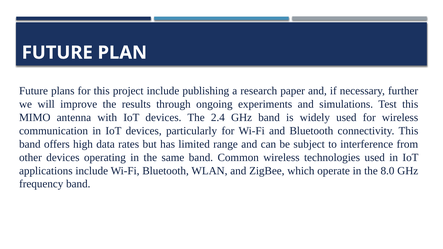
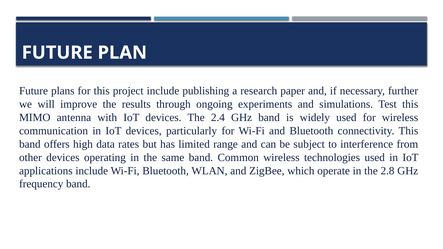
8.0: 8.0 -> 2.8 (388, 171)
